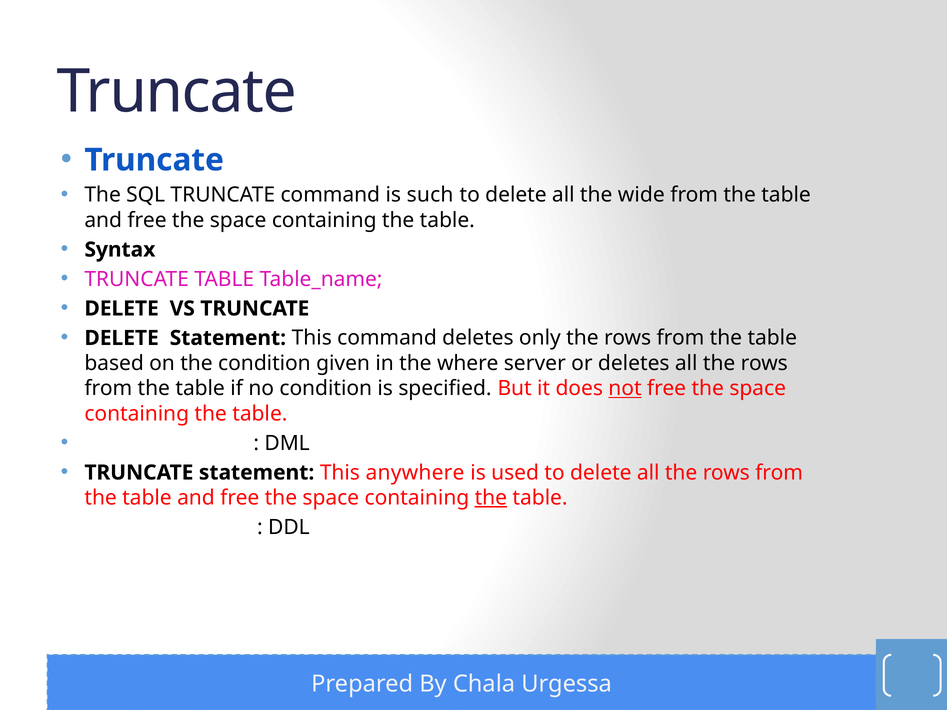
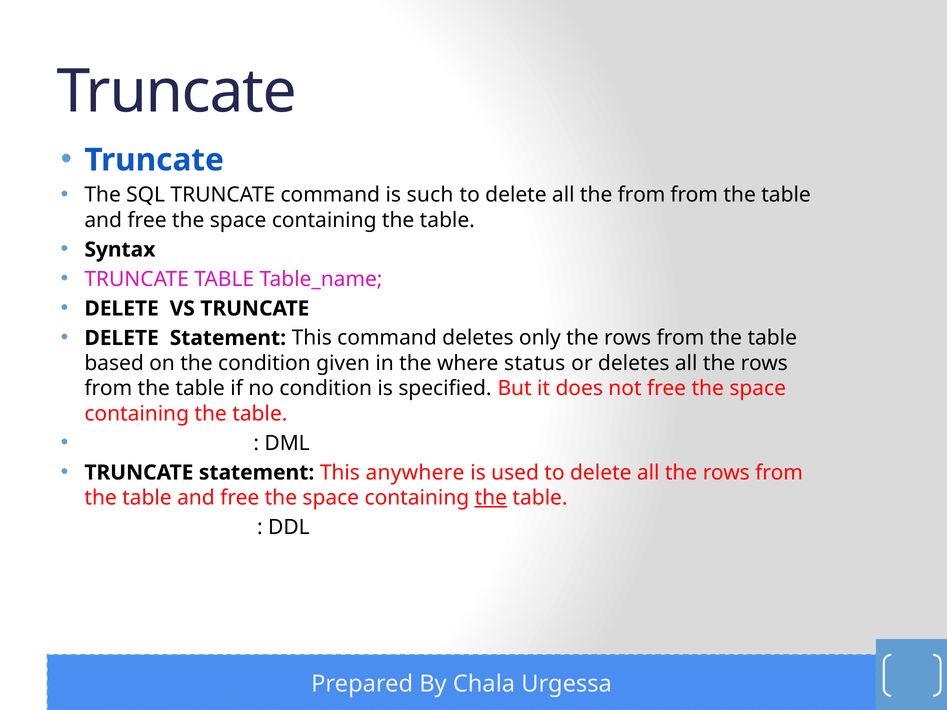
the wide: wide -> from (641, 195)
server: server -> status (535, 363)
not underline: present -> none (625, 389)
